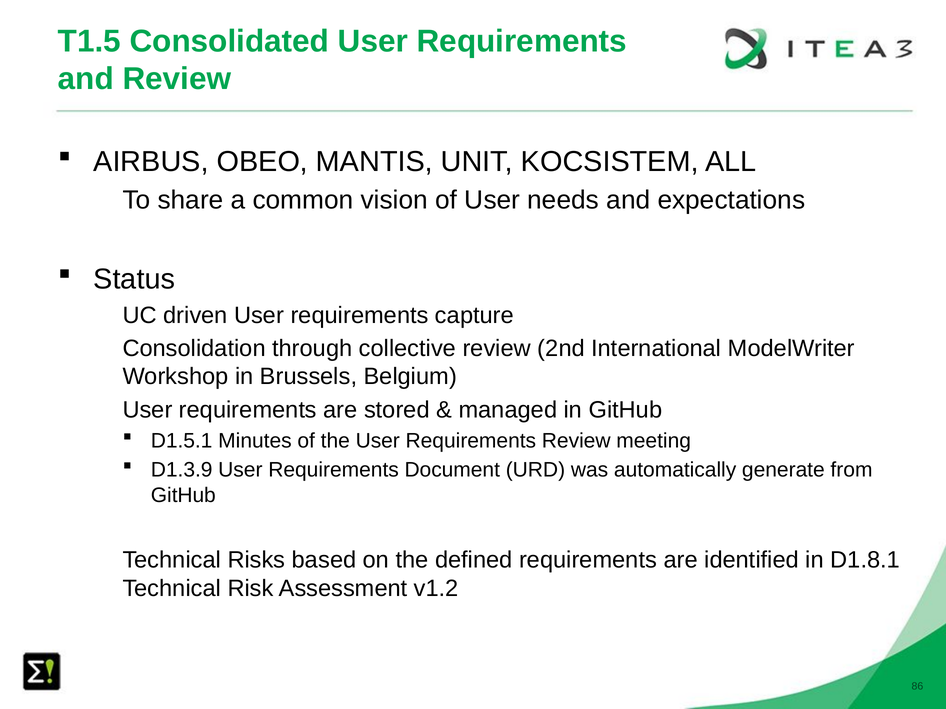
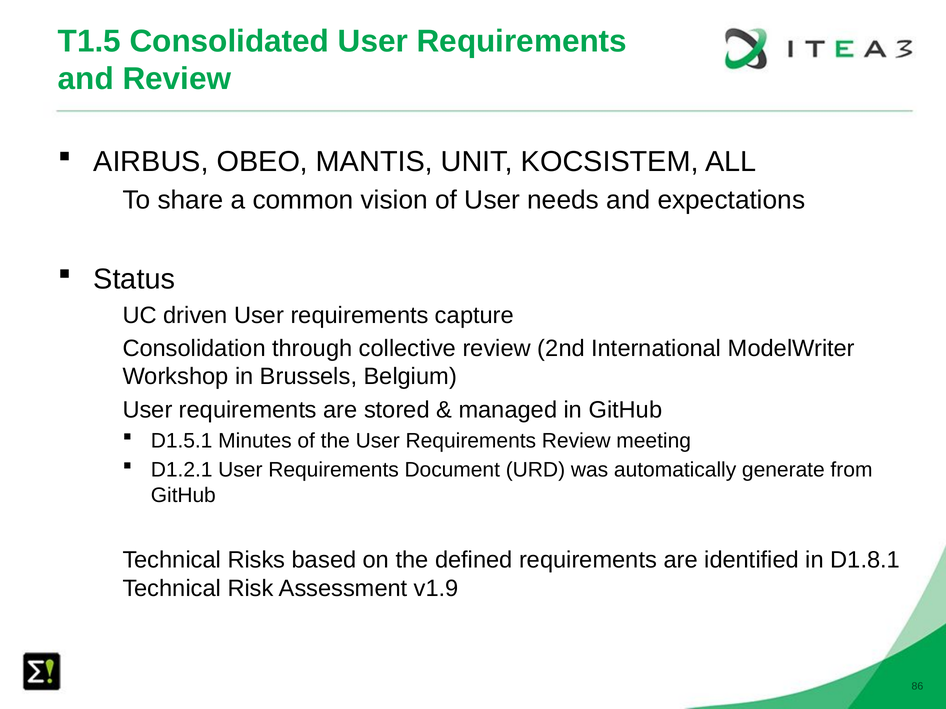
D1.3.9: D1.3.9 -> D1.2.1 (182, 470)
v1.2: v1.2 -> v1.9 (436, 589)
